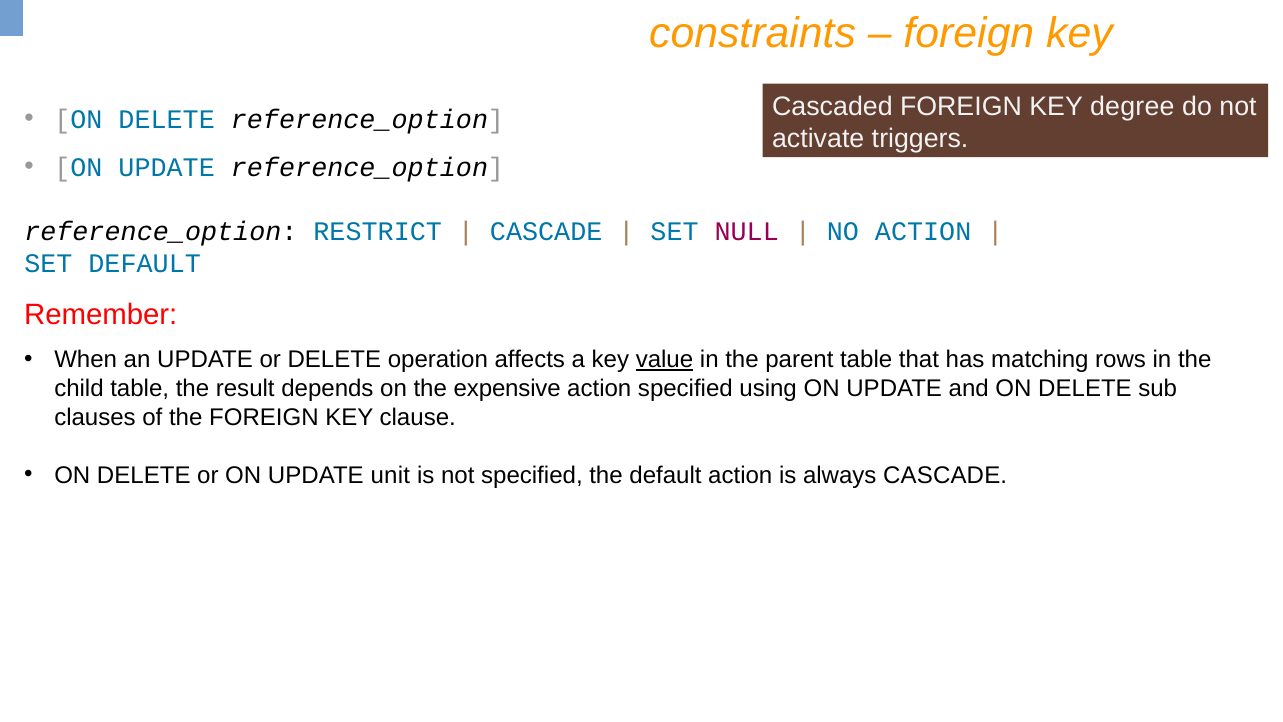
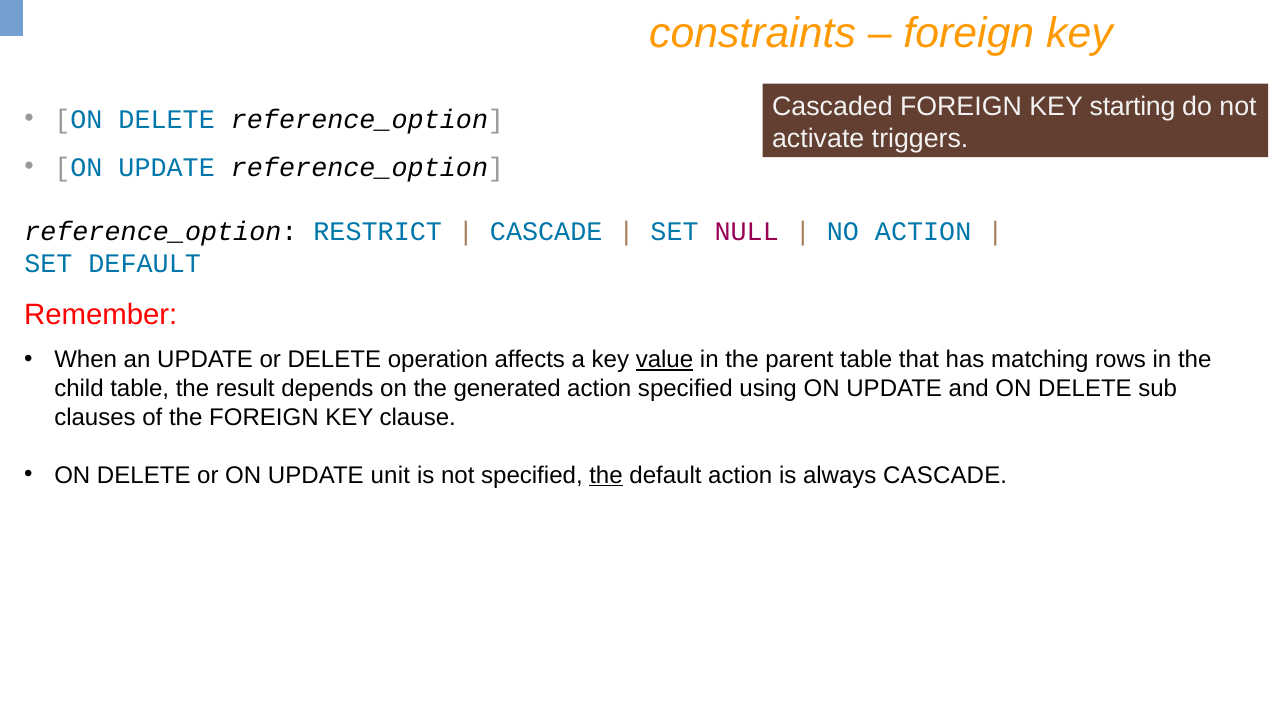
degree: degree -> starting (1133, 106)
expensive: expensive -> generated (507, 388)
the underline: none -> present (606, 475)
